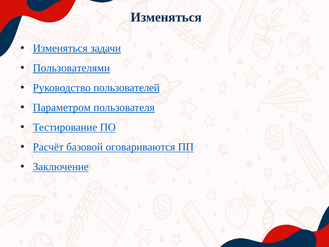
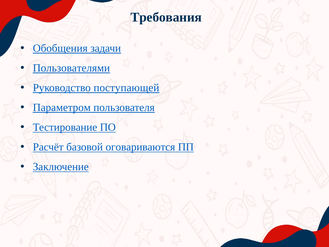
Изменяться: Изменяться -> Требования (166, 17)
Изменяться: Изменяться -> Обобщения (60, 48)
пользователей: пользователей -> поступающей (126, 88)
